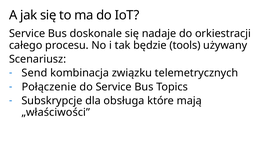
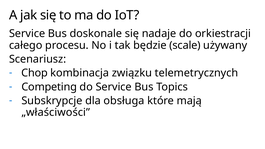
tools: tools -> scale (185, 45)
Send: Send -> Chop (35, 73)
Połączenie: Połączenie -> Competing (49, 87)
